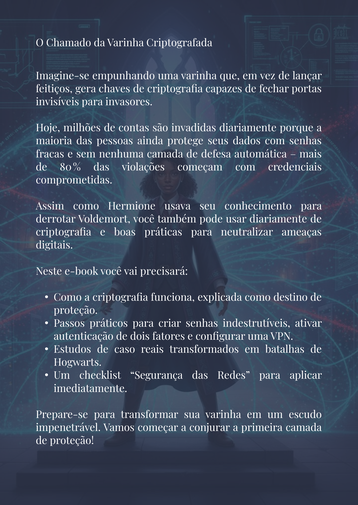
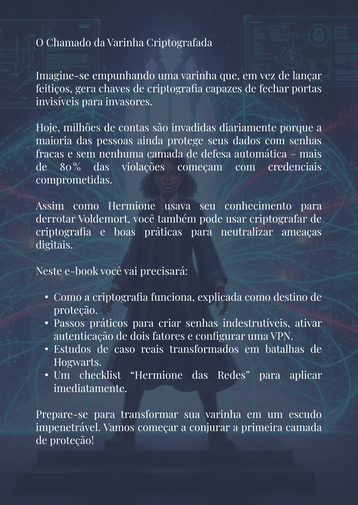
usar diariamente: diariamente -> criptografar (278, 220)
checklist Segurança: Segurança -> Hermione (156, 376)
